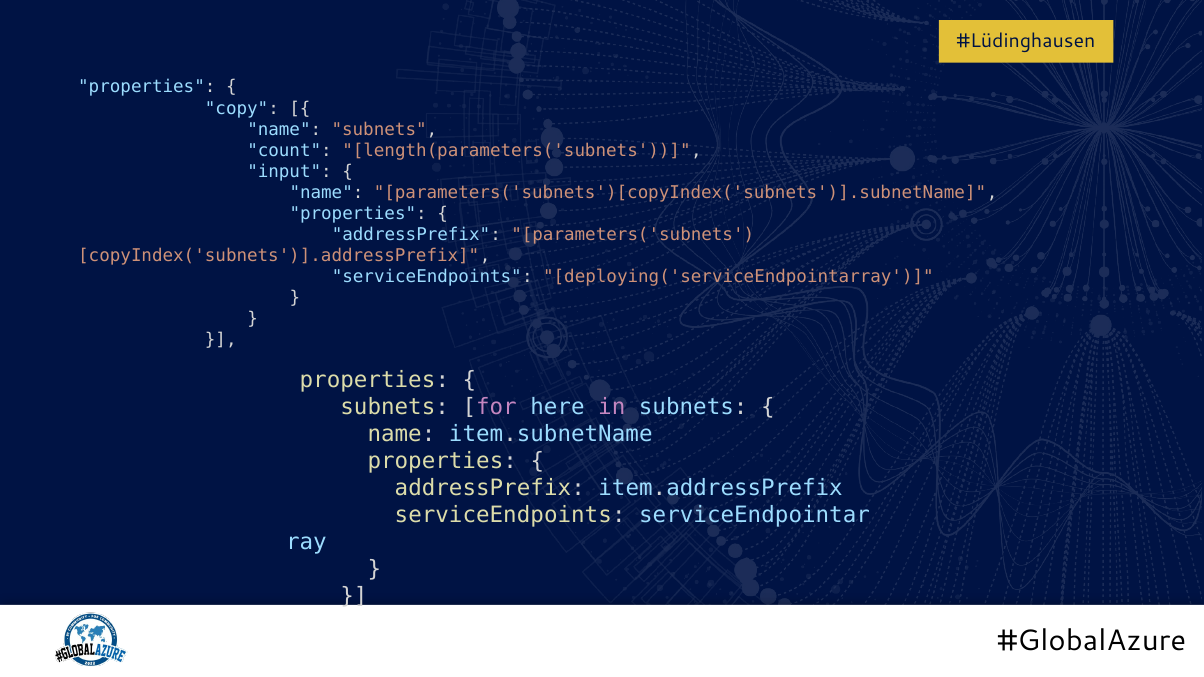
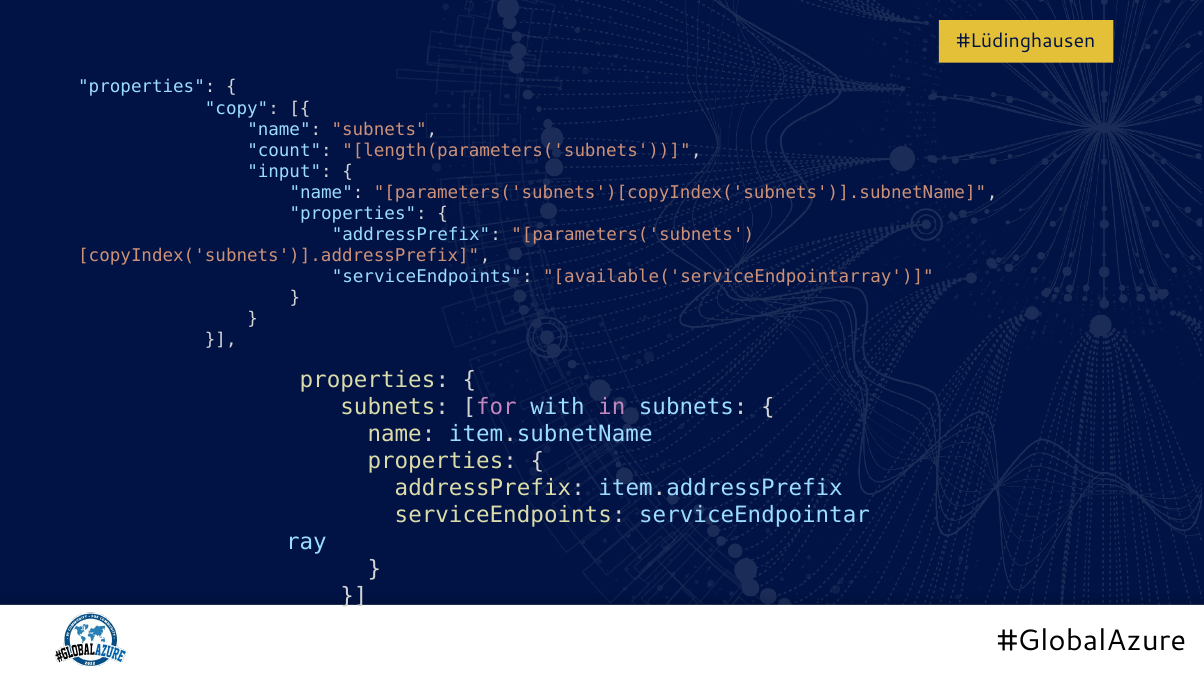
deploying('serviceEndpointarray: deploying('serviceEndpointarray -> available('serviceEndpointarray (738, 277)
here: here -> with (557, 407)
